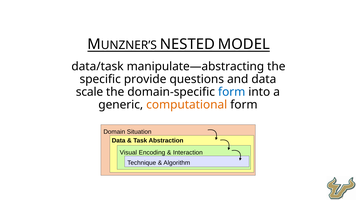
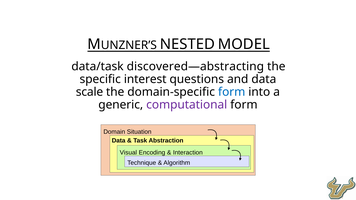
manipulate—abstracting: manipulate—abstracting -> discovered—abstracting (195, 66)
provide: provide -> interest (145, 79)
computational colour: orange -> purple (187, 105)
